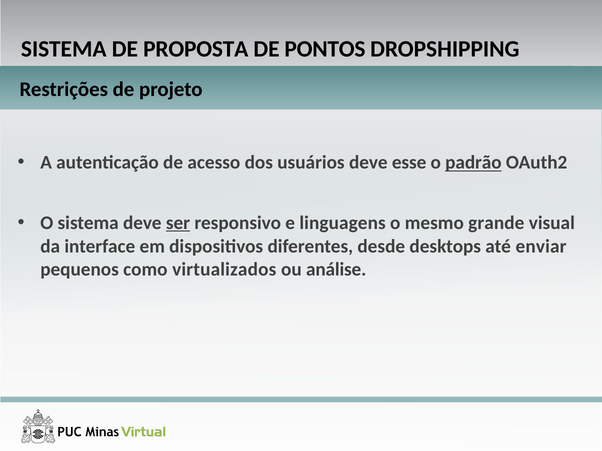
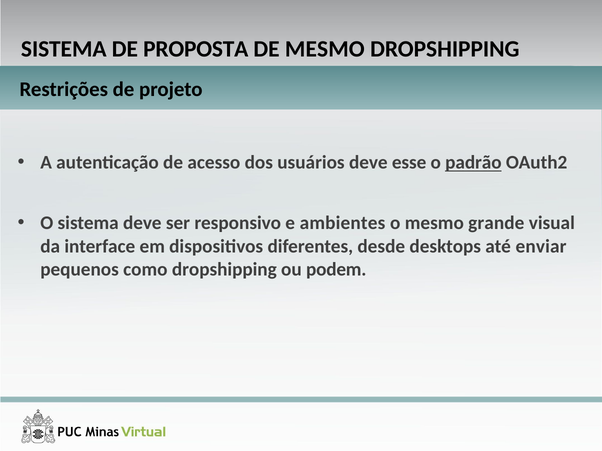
DE PONTOS: PONTOS -> MESMO (325, 49)
ser underline: present -> none (178, 223)
linguagens: linguagens -> ambientes (343, 223)
como virtualizados: virtualizados -> dropshipping (224, 270)
análise: análise -> podem (336, 270)
